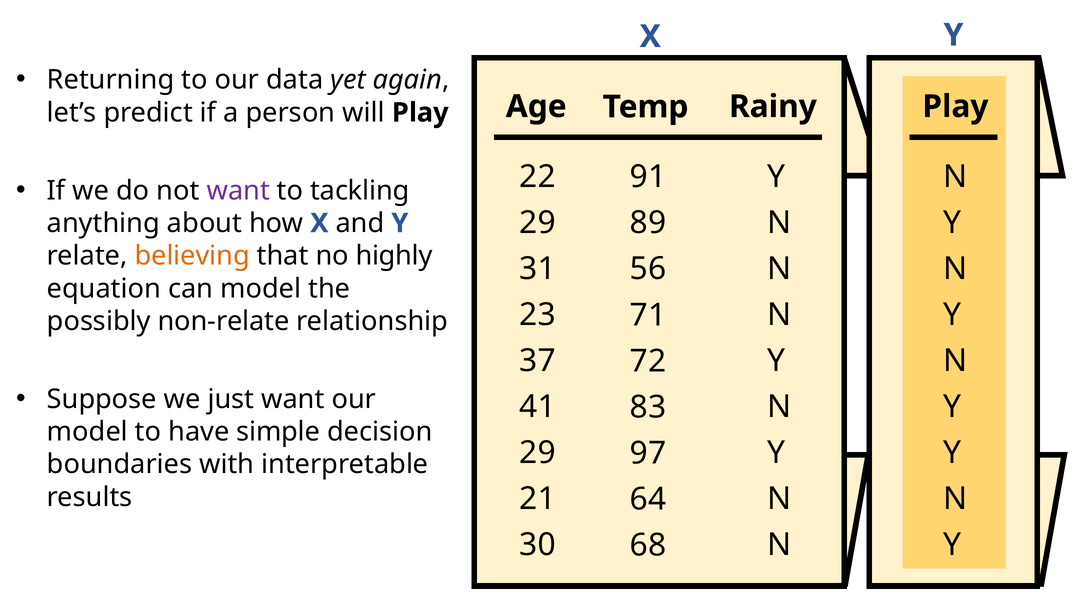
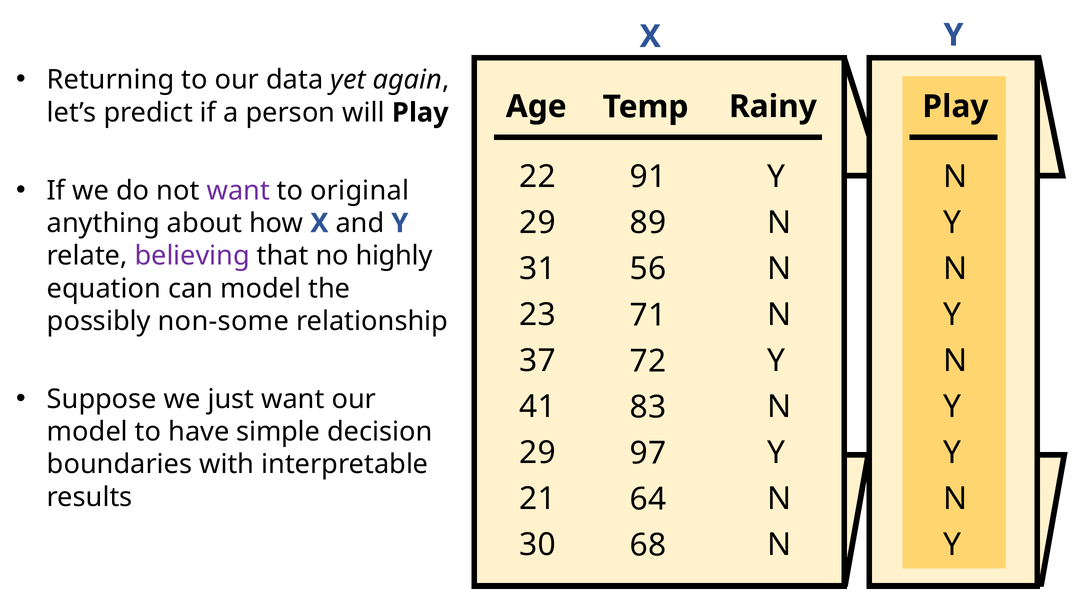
tackling: tackling -> original (360, 191)
believing colour: orange -> purple (192, 256)
non-relate: non-relate -> non-some (223, 321)
